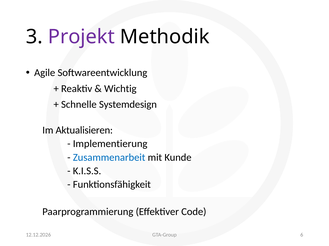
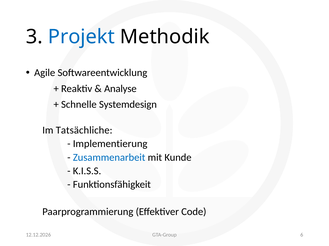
Projekt colour: purple -> blue (81, 37)
Wichtig: Wichtig -> Analyse (120, 89)
Aktualisieren: Aktualisieren -> Tatsächliche (84, 131)
